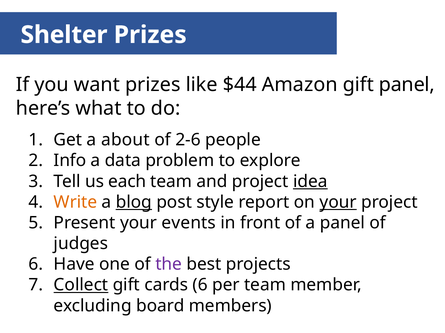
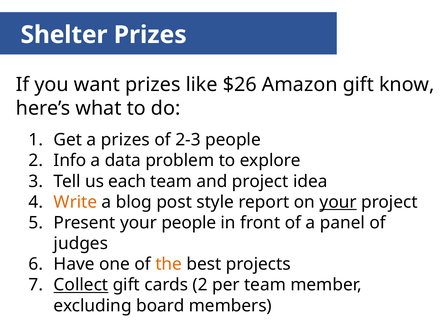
$44: $44 -> $26 (240, 85)
gift panel: panel -> know (407, 85)
a about: about -> prizes (125, 140)
2-6: 2-6 -> 2-3 (188, 140)
idea underline: present -> none (310, 182)
blog underline: present -> none (134, 202)
your events: events -> people (189, 223)
the colour: purple -> orange (169, 265)
cards 6: 6 -> 2 (200, 286)
